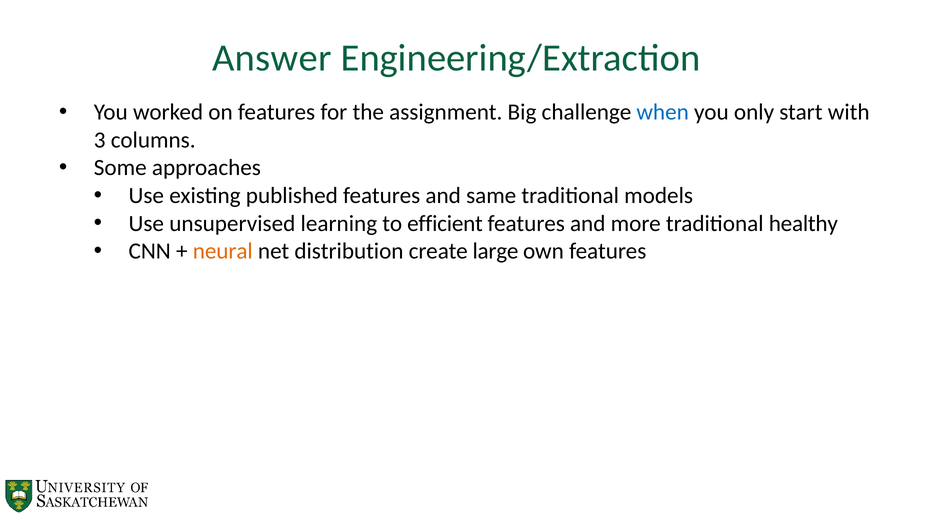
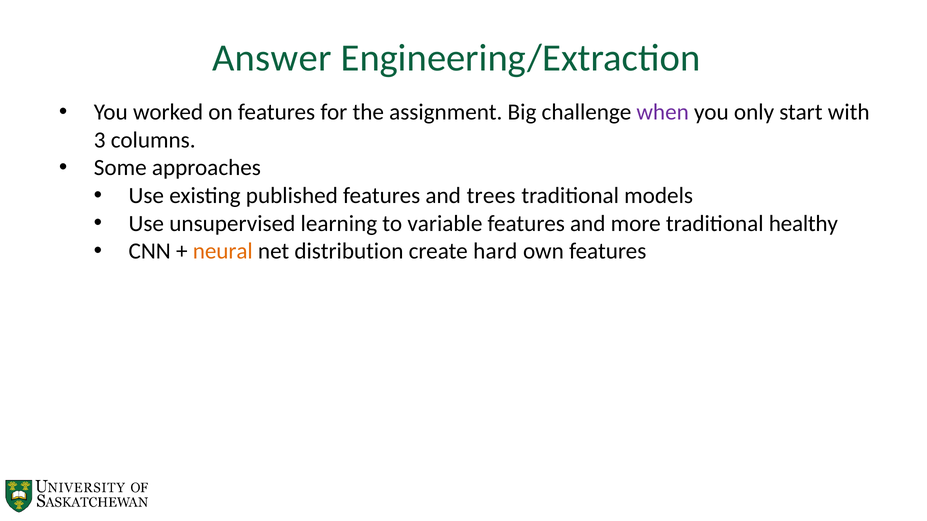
when colour: blue -> purple (663, 112)
same: same -> trees (491, 196)
efficient: efficient -> variable (445, 224)
large: large -> hard (495, 251)
